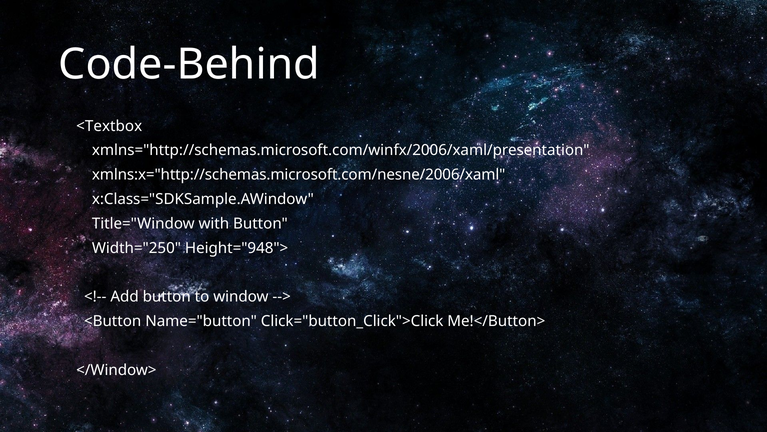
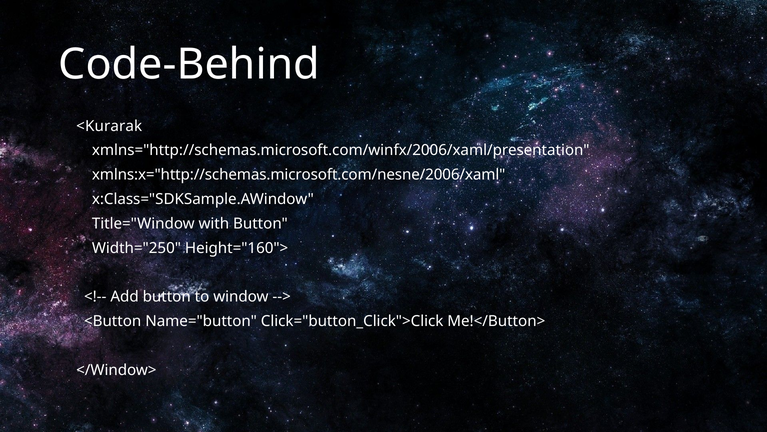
<Textbox: <Textbox -> <Kurarak (109, 126)
Height="948">: Height="948"> -> Height="160"> (237, 248)
